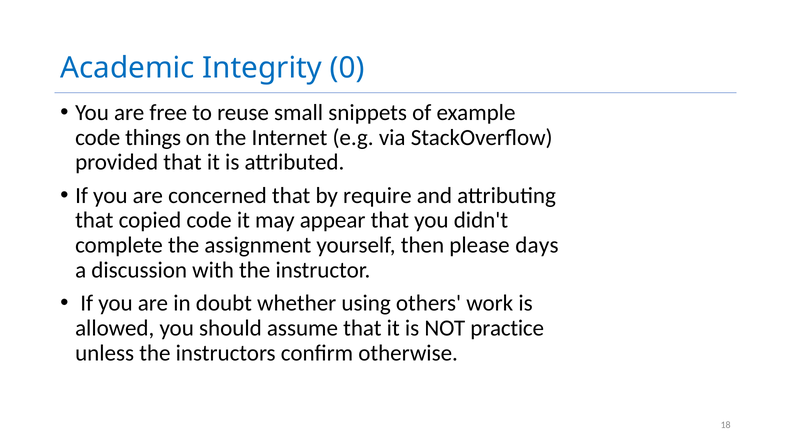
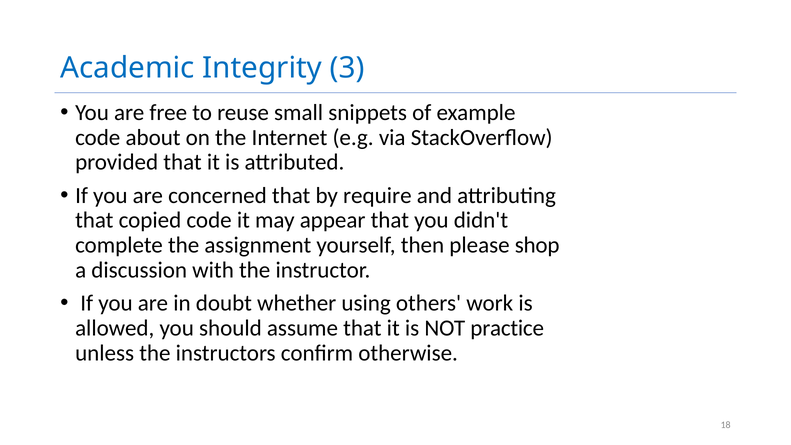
0: 0 -> 3 (347, 68)
things: things -> about (153, 137)
days: days -> shop (537, 245)
